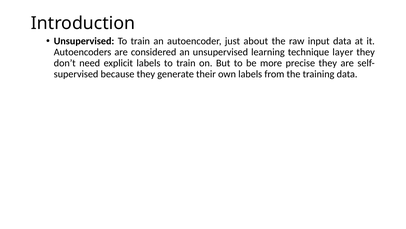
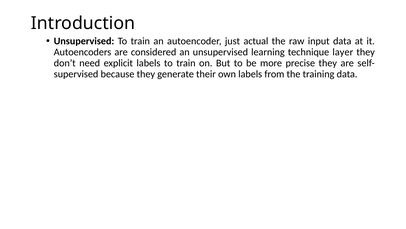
about: about -> actual (256, 41)
